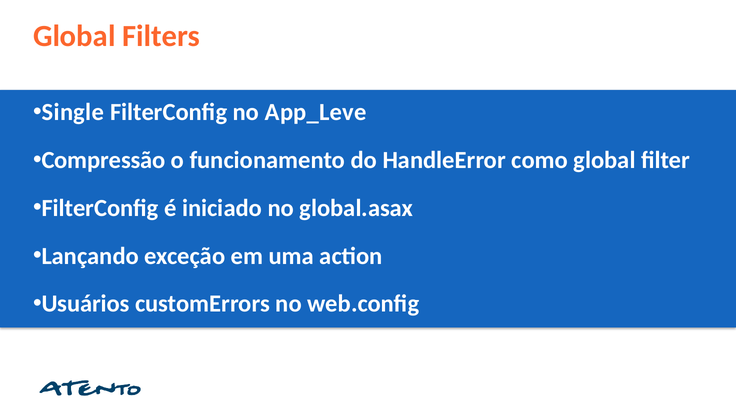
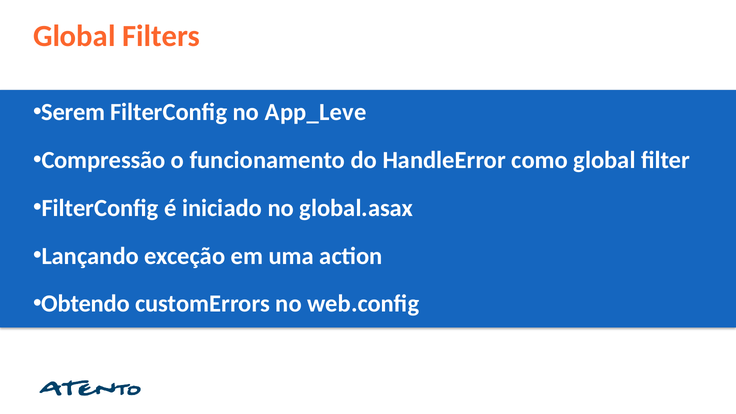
Single: Single -> Serem (73, 112)
Usuários: Usuários -> Obtendo (86, 304)
